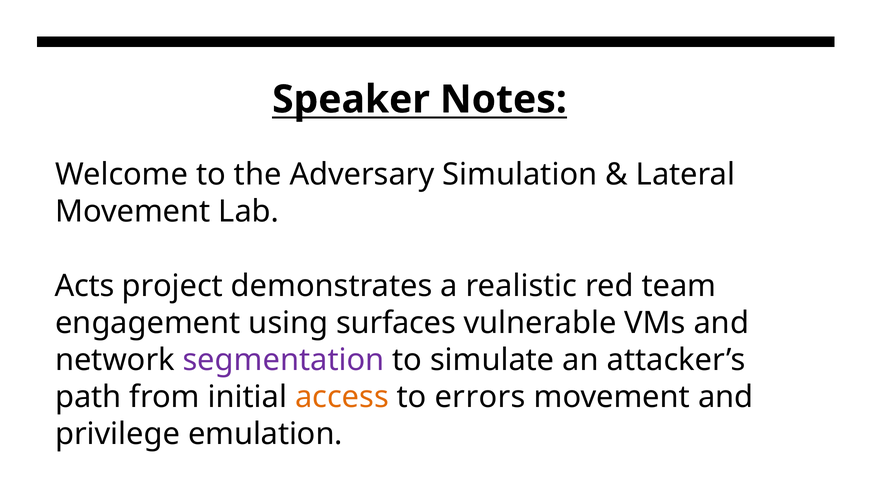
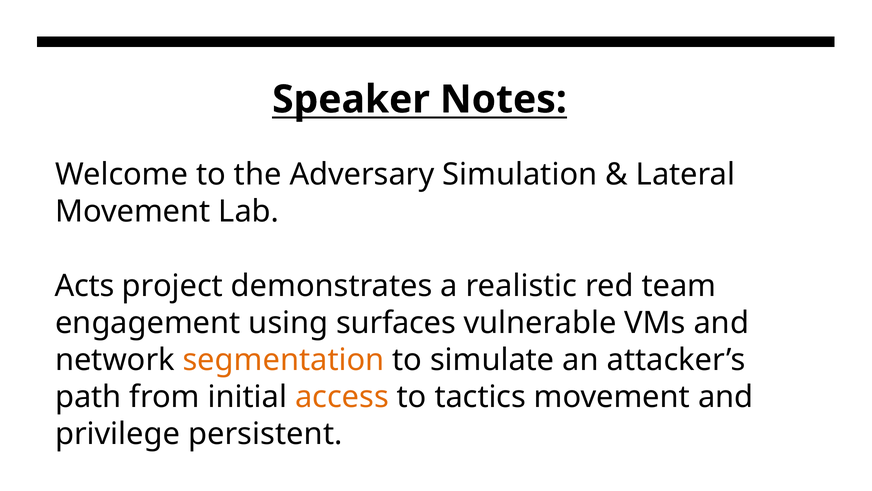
segmentation colour: purple -> orange (283, 360)
errors: errors -> tactics (480, 397)
emulation: emulation -> persistent (265, 434)
